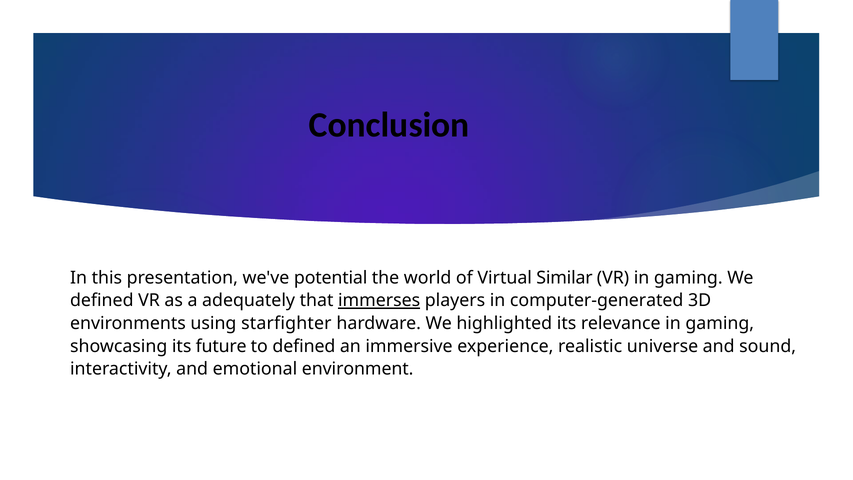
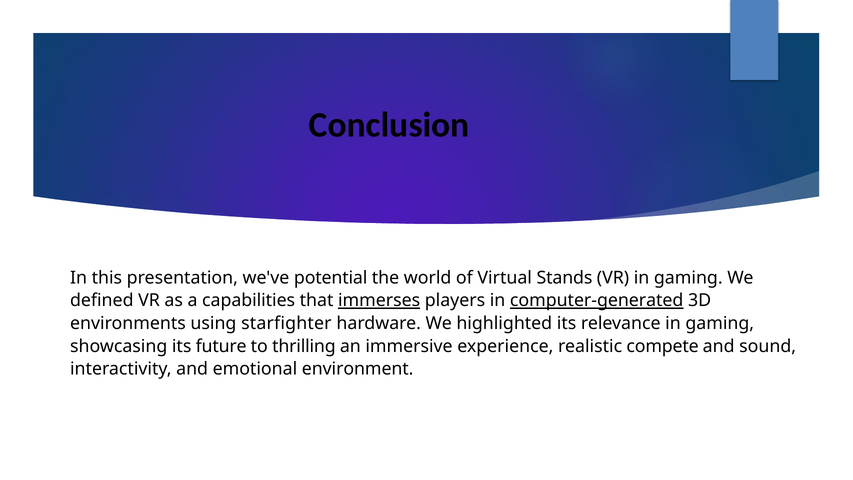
Similar: Similar -> Stands (564, 278)
adequately: adequately -> capabilities (249, 300)
computer-generated underline: none -> present (597, 300)
to defined: defined -> thrilling (304, 346)
universe: universe -> compete (663, 346)
